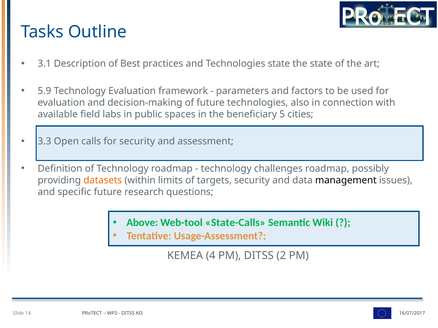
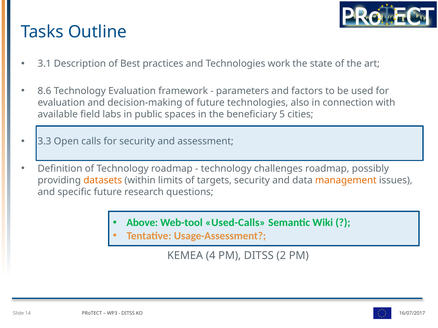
Technologies state: state -> work (279, 64)
5.9: 5.9 -> 8.6 (44, 91)
management colour: black -> orange (346, 181)
State-Calls: State-Calls -> Used-Calls (235, 223)
